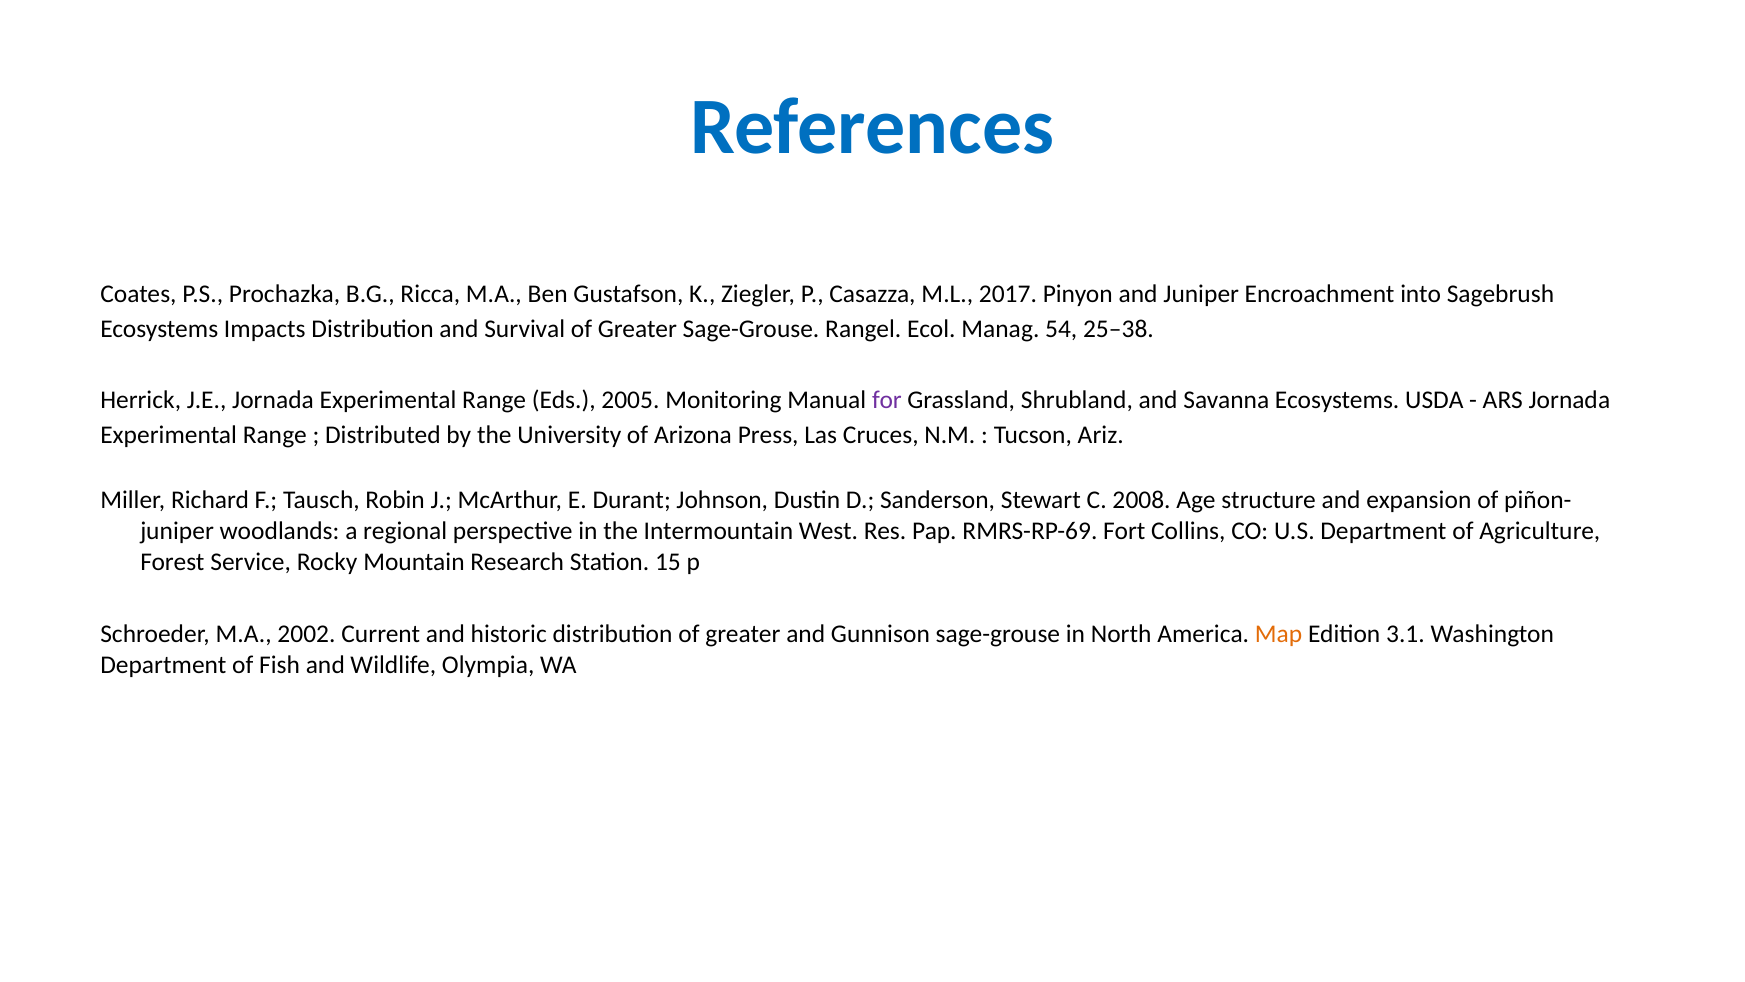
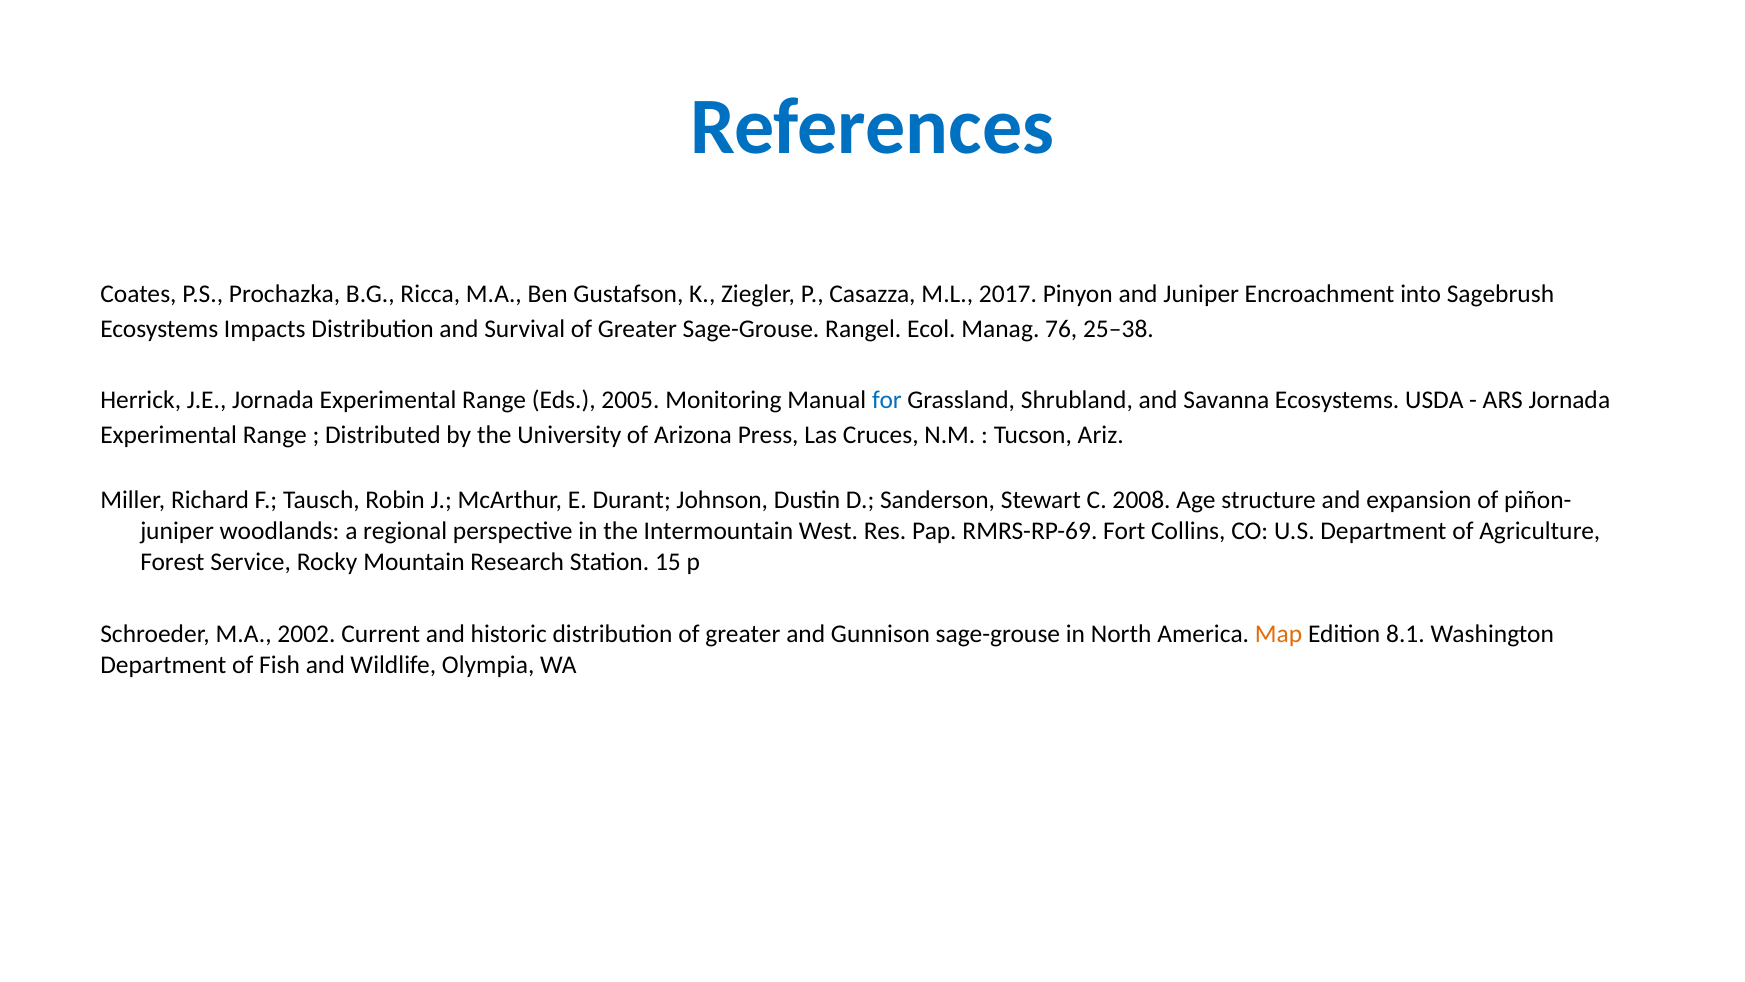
54: 54 -> 76 (1061, 329)
for colour: purple -> blue (887, 400)
3.1: 3.1 -> 8.1 (1405, 634)
